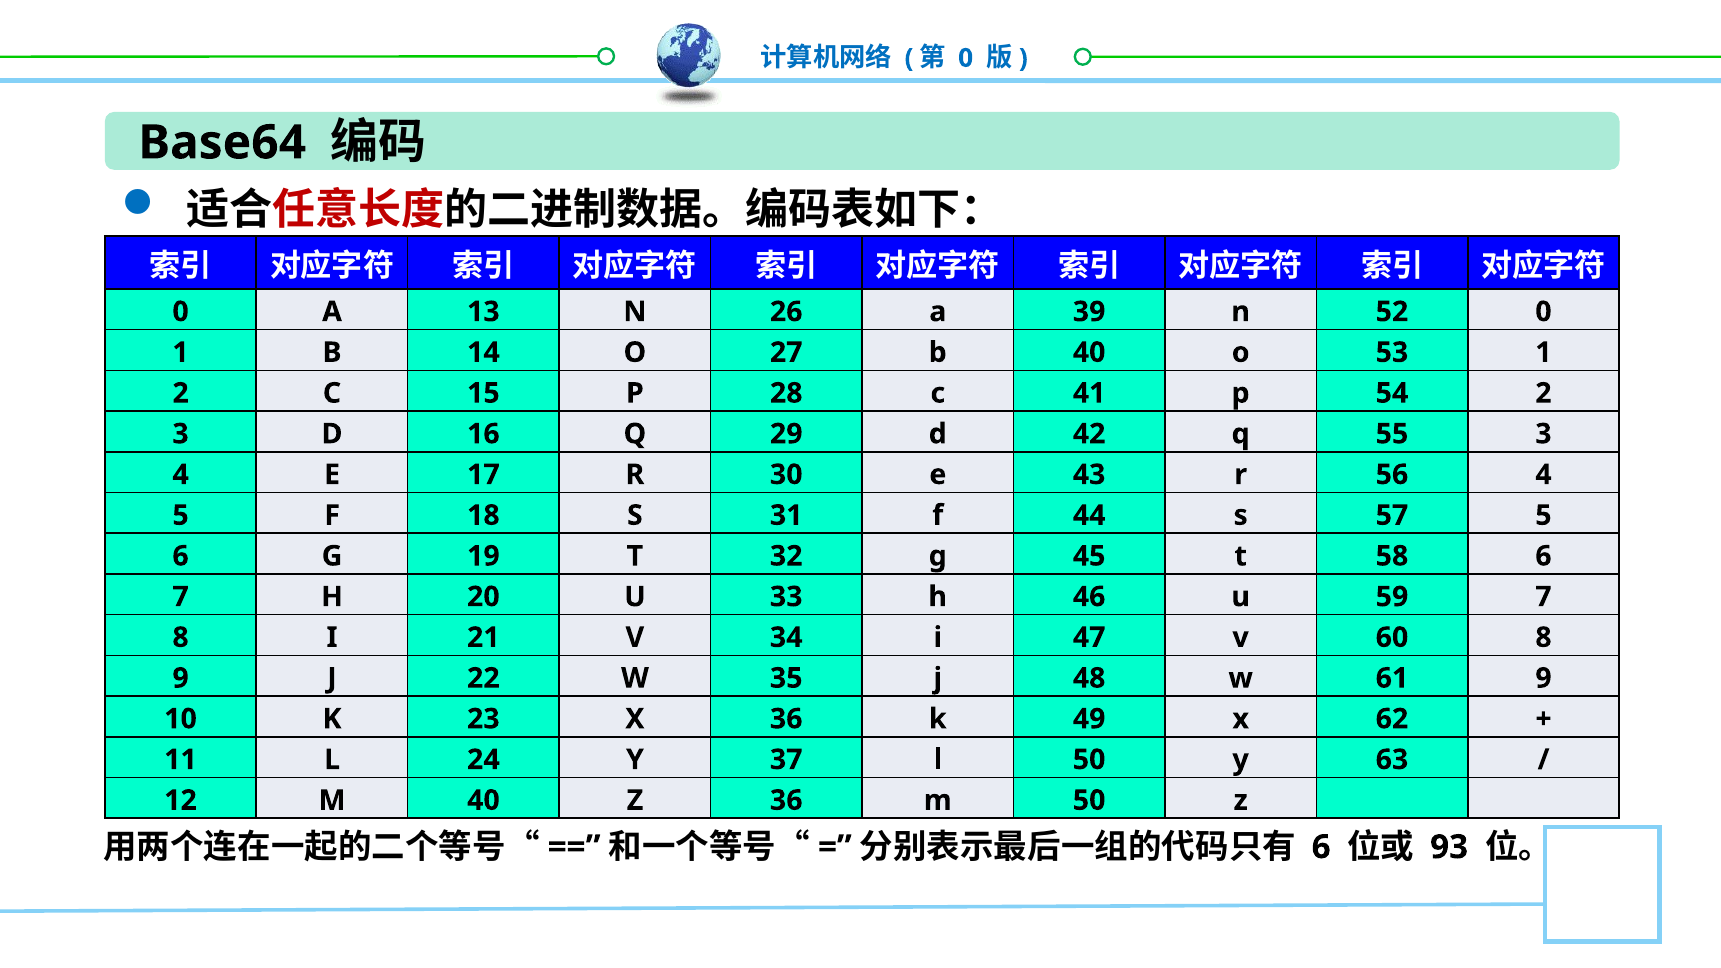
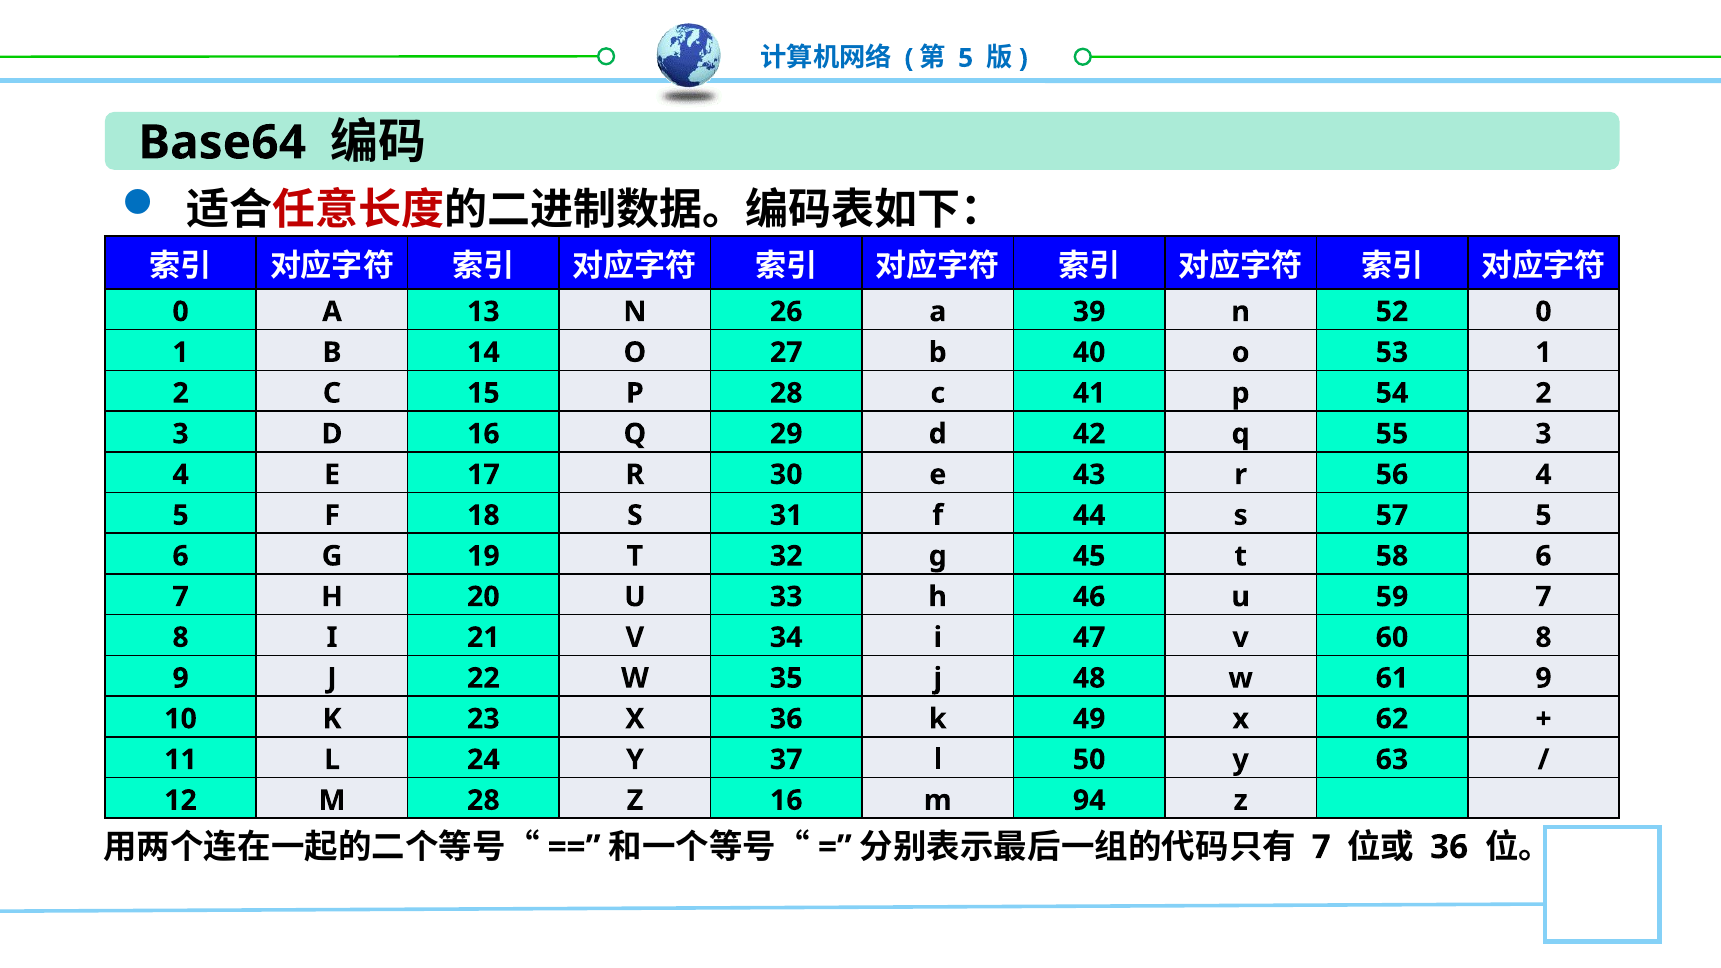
0: 0 -> 5 (966, 58)
M 40: 40 -> 28 (483, 800)
Z 36: 36 -> 16 (786, 800)
m 50: 50 -> 94 (1089, 800)
6: 6 -> 7 (1321, 847)
93: 93 -> 36 (1449, 847)
